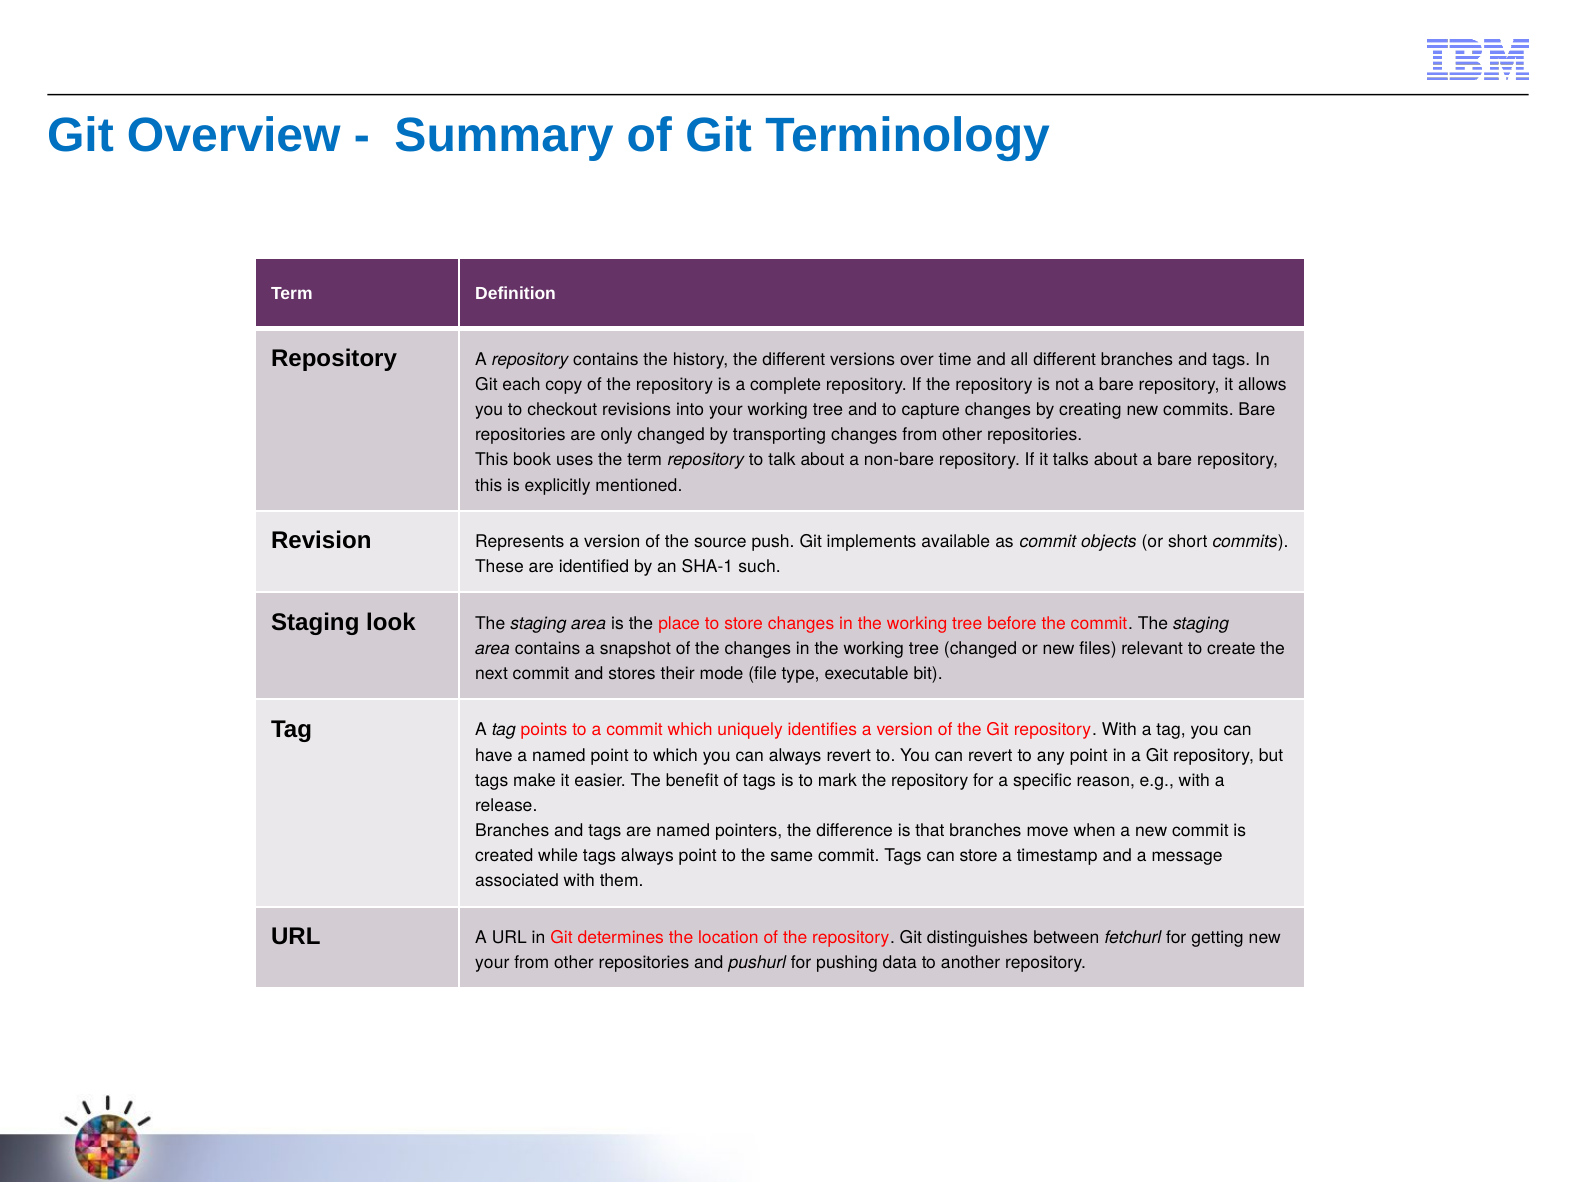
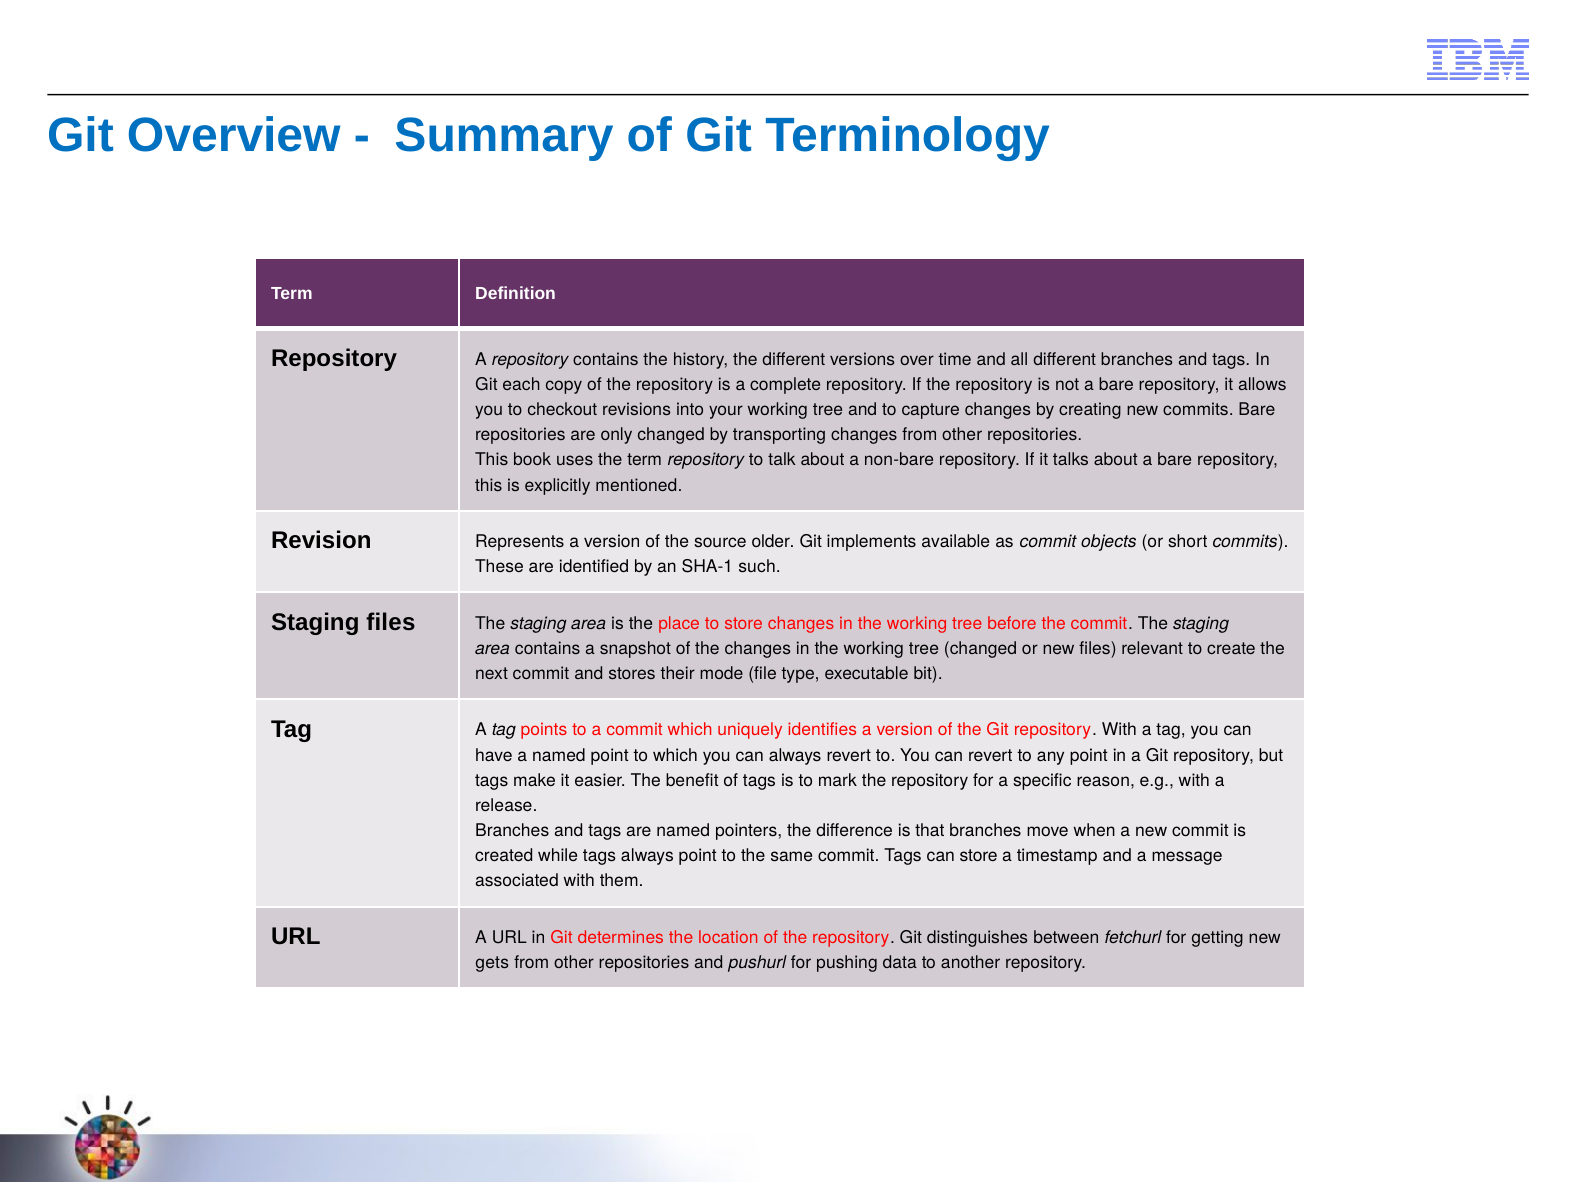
push: push -> older (773, 542)
Staging look: look -> files (391, 623)
your: your -> gets (492, 963)
